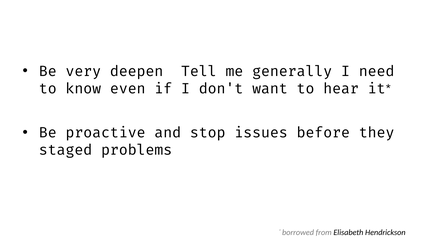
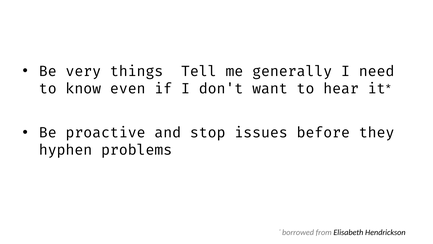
deepen: deepen -> things (141, 71)
staged: staged -> hyphen (66, 150)
